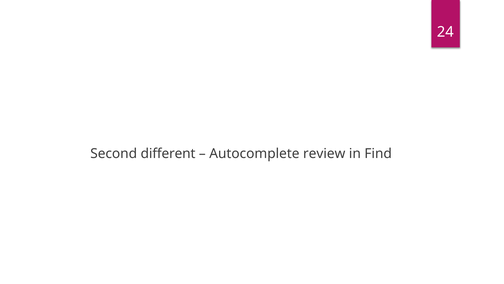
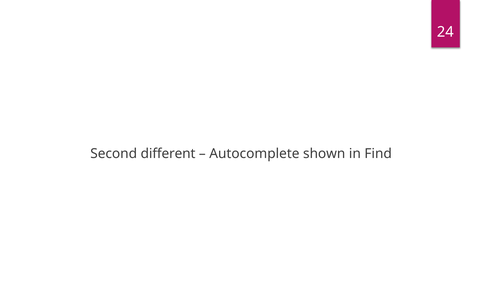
review: review -> shown (324, 153)
